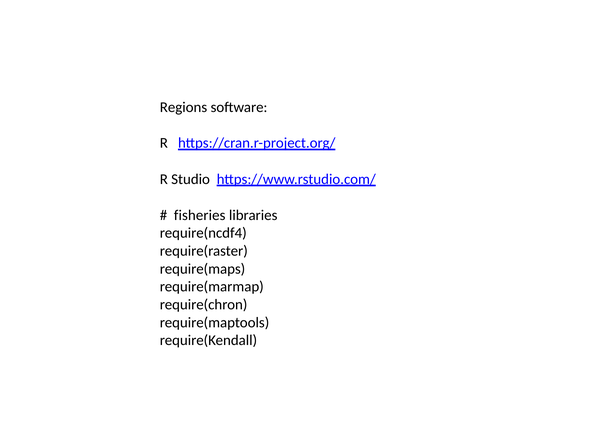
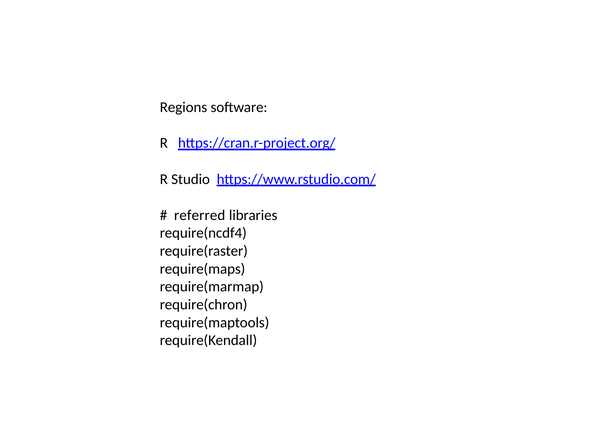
fisheries: fisheries -> referred (200, 215)
